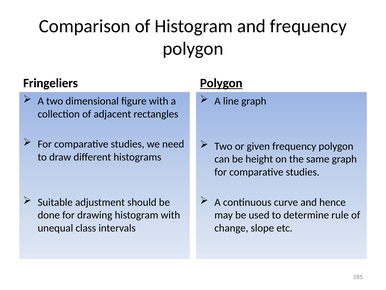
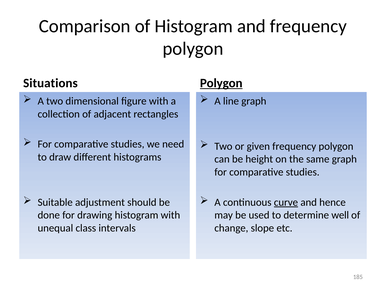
Fringeliers: Fringeliers -> Situations (50, 83)
curve underline: none -> present (286, 202)
rule: rule -> well (340, 215)
